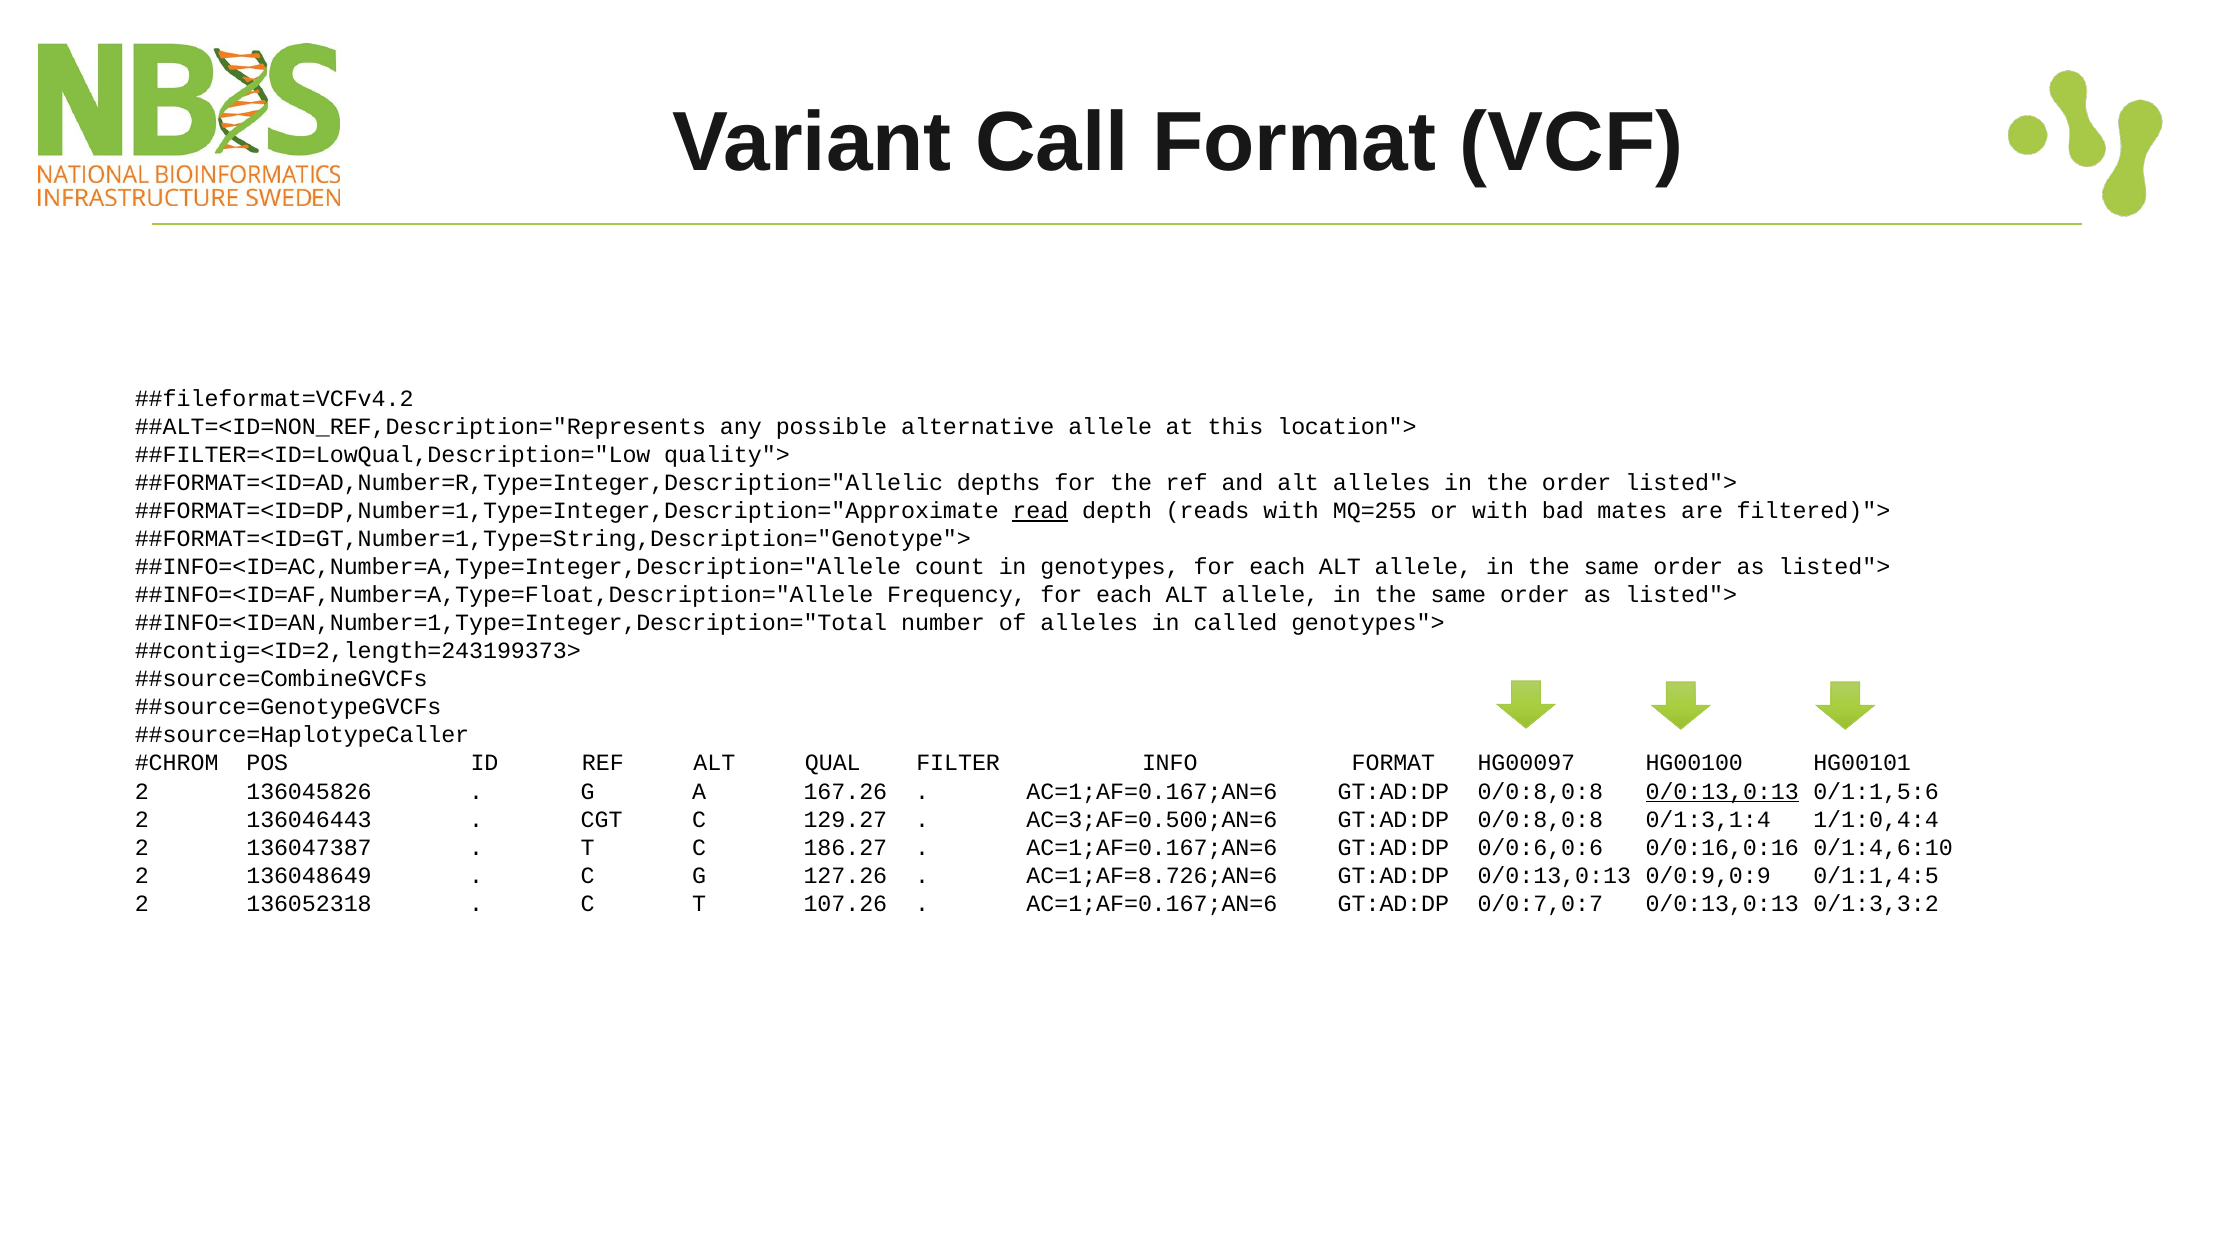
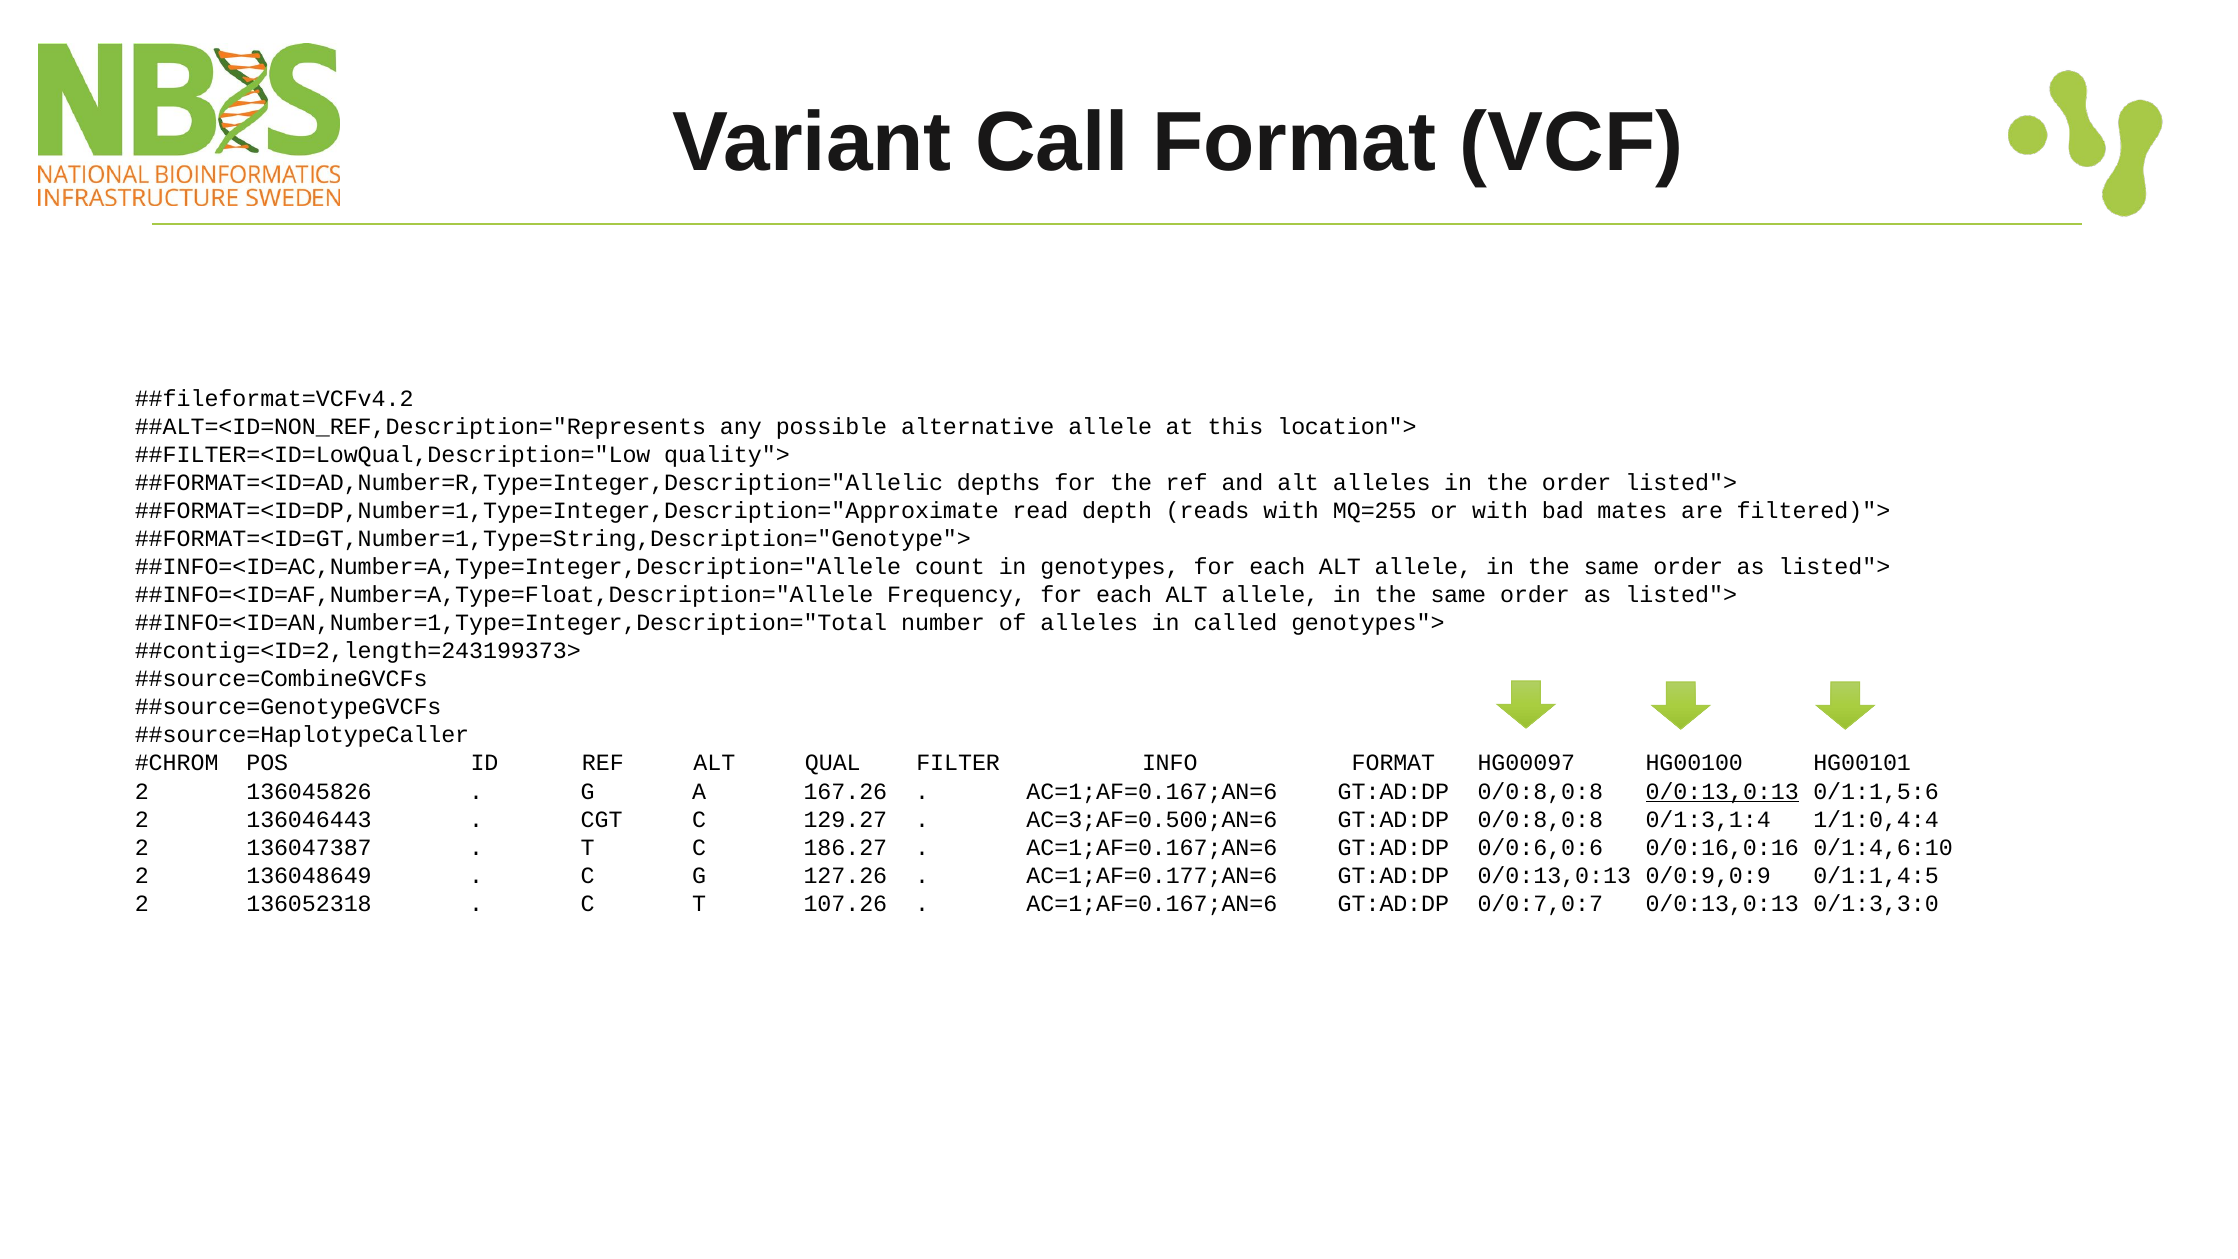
read underline: present -> none (1040, 511)
AC=1;AF=8.726;AN=6: AC=1;AF=8.726;AN=6 -> AC=1;AF=0.177;AN=6 (1152, 875)
0/1:3,3:2: 0/1:3,3:2 -> 0/1:3,3:0 (1876, 903)
